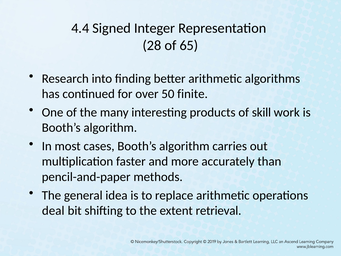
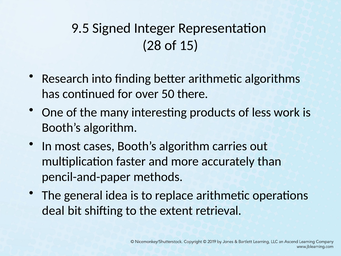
4.4: 4.4 -> 9.5 (80, 28)
65: 65 -> 15 (189, 45)
finite: finite -> there (193, 94)
skill: skill -> less (261, 112)
